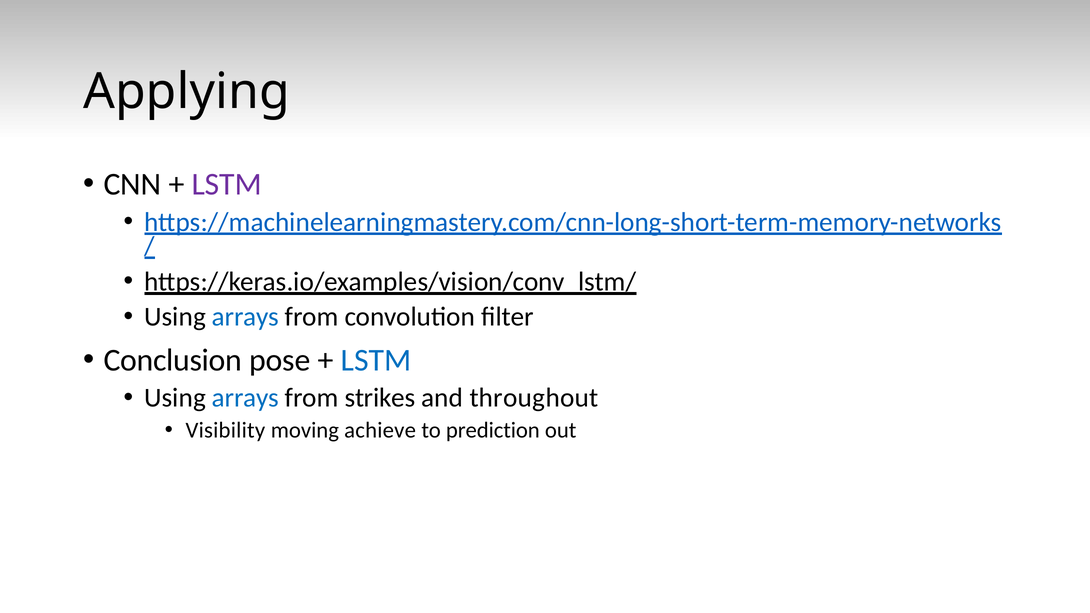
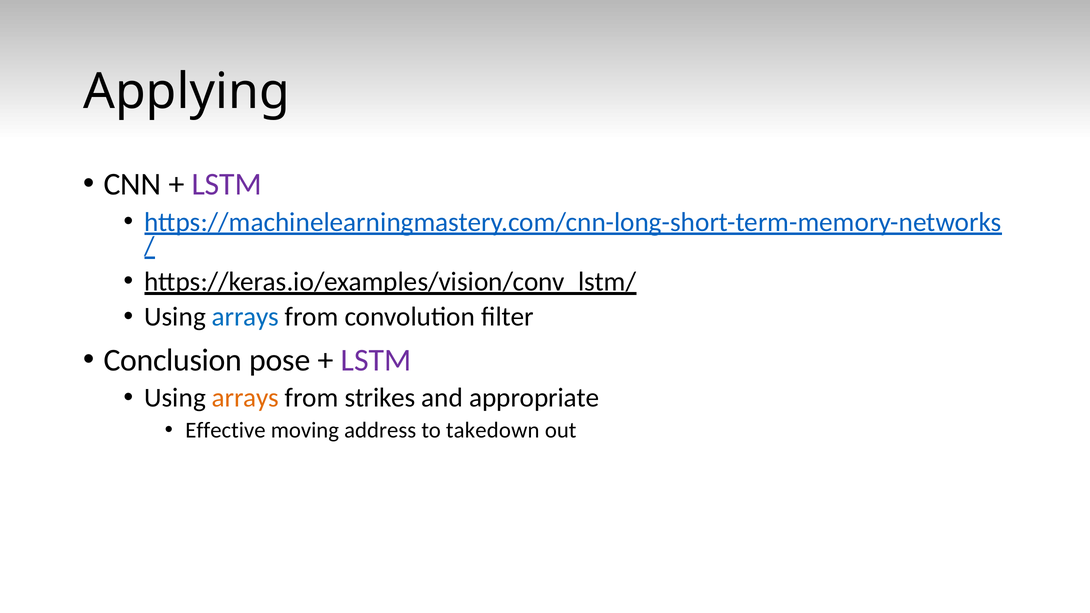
LSTM colour: blue -> purple (376, 360)
arrays colour: blue -> orange (245, 398)
throughout: throughout -> appropriate (534, 398)
Visibility: Visibility -> Effective (225, 430)
achieve: achieve -> address (380, 430)
prediction: prediction -> takedown (493, 430)
